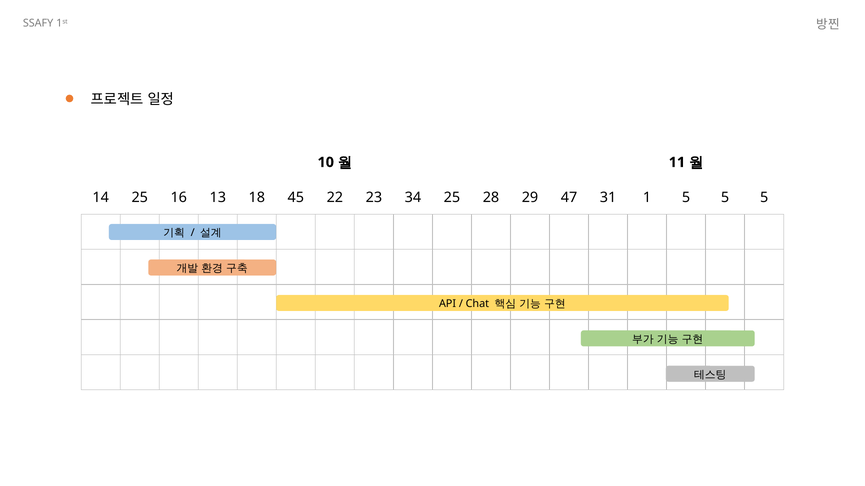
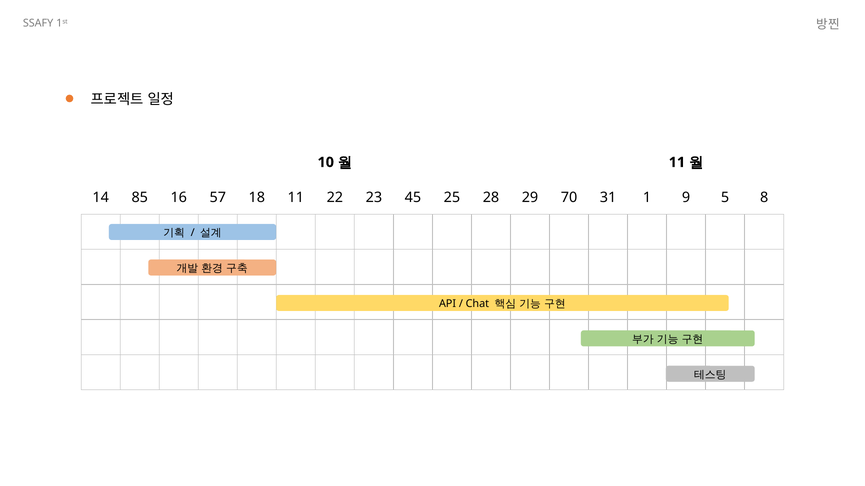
14 25: 25 -> 85 (140, 198)
13: 13 -> 57 (218, 198)
18 45: 45 -> 11 (296, 198)
34: 34 -> 45 (413, 198)
47: 47 -> 70 (569, 198)
1 5: 5 -> 9 (686, 198)
5: 5 -> 8 (764, 198)
